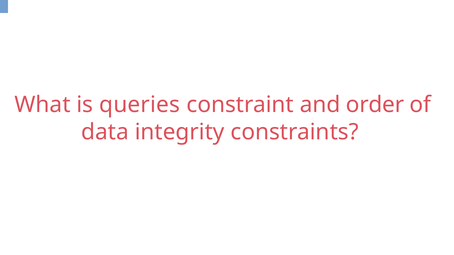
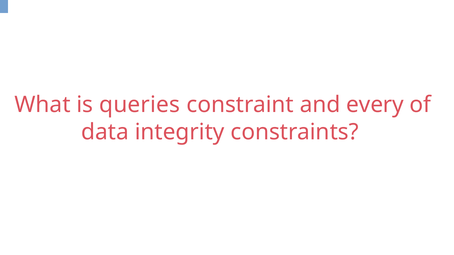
order: order -> every (375, 105)
